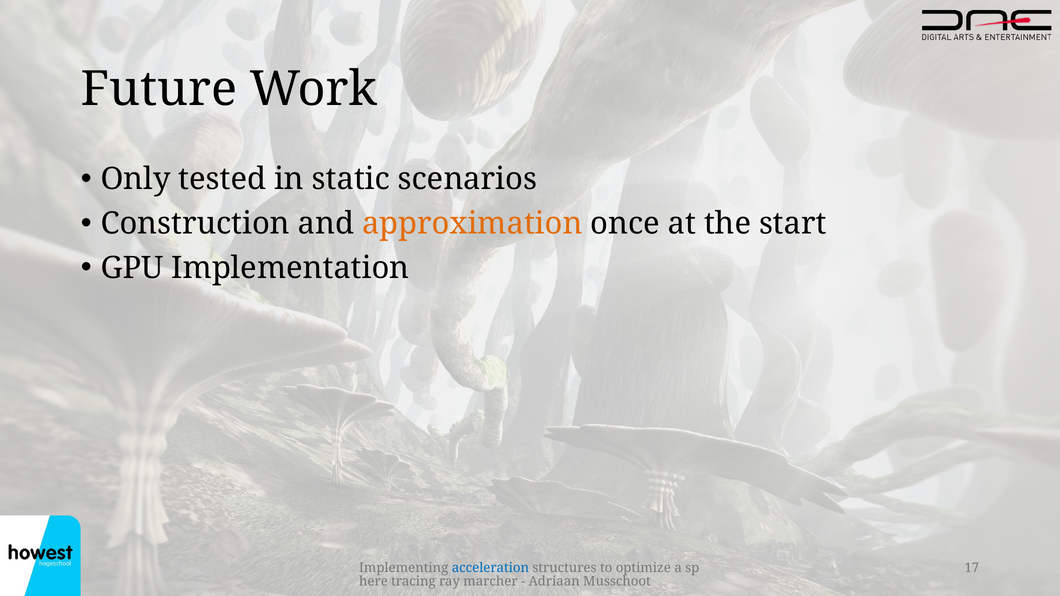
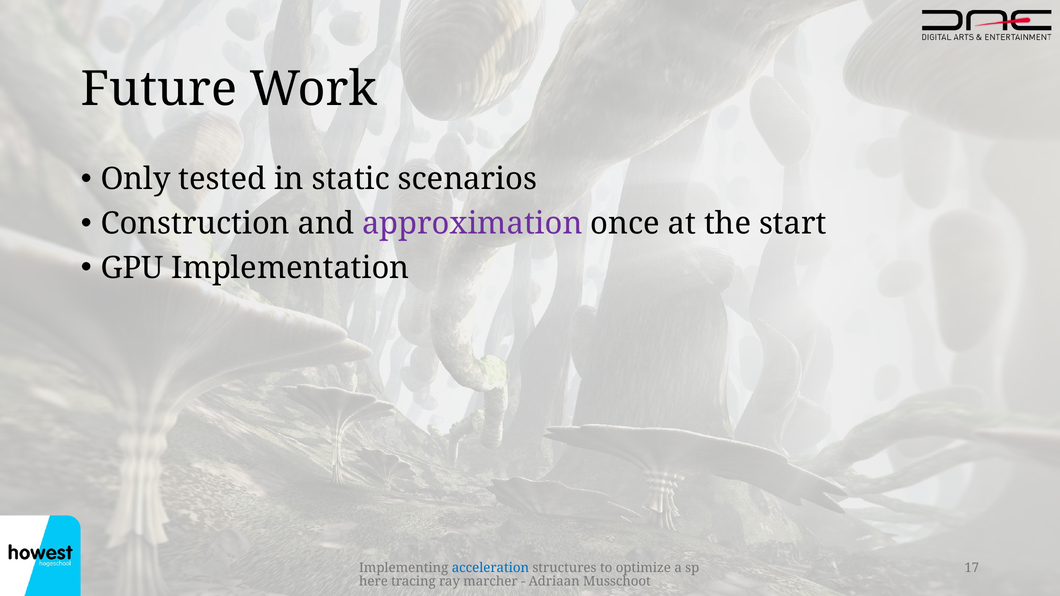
approximation colour: orange -> purple (472, 224)
